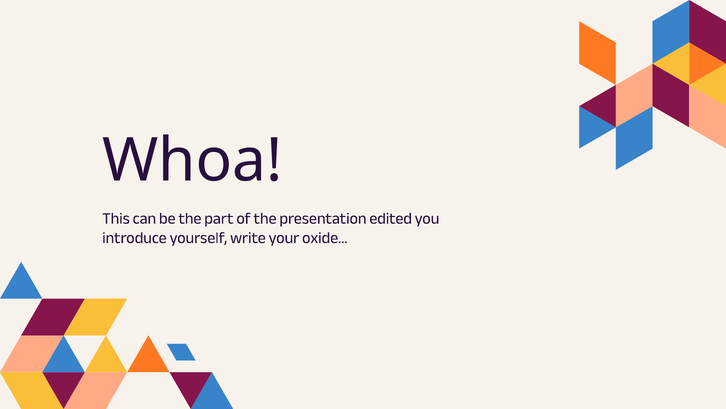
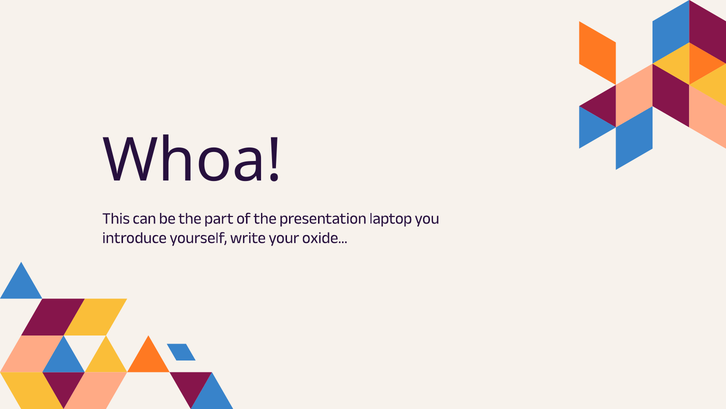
edited: edited -> laptop (391, 218)
